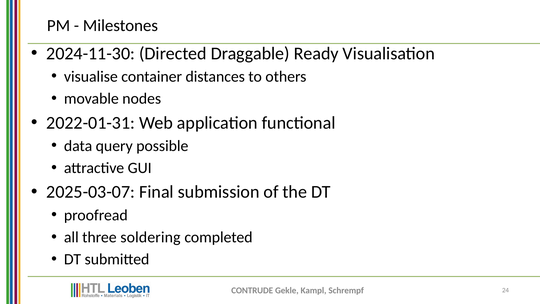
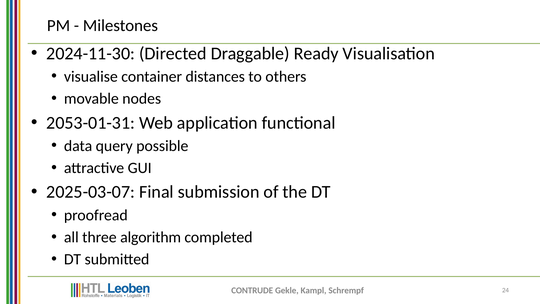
2022-01-31: 2022-01-31 -> 2053-01-31 (91, 123)
soldering: soldering -> algorithm (151, 237)
